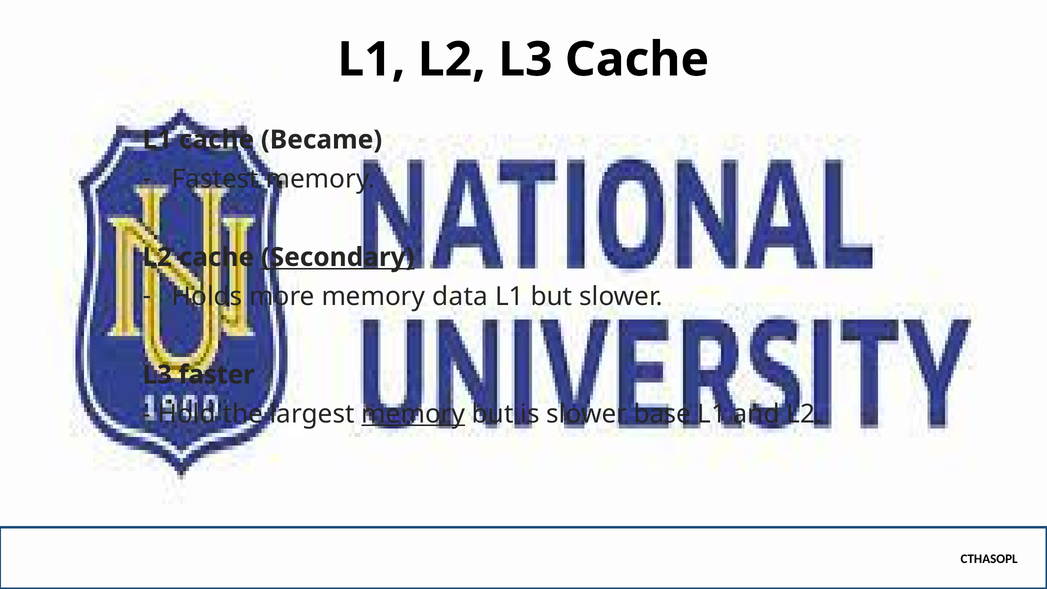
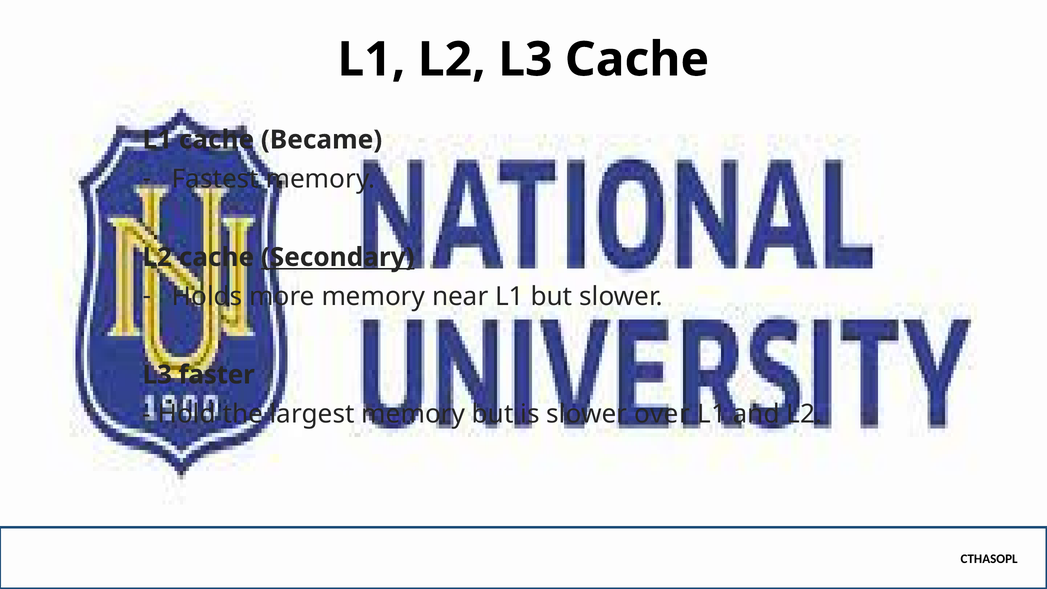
data: data -> near (460, 296)
memory underline: present -> none (413, 414)
base: base -> over (662, 414)
